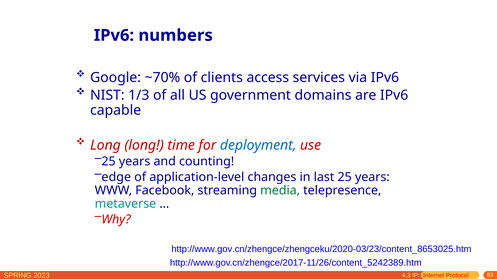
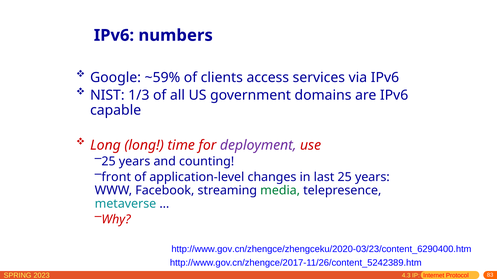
~70%: ~70% -> ~59% (162, 78)
deployment colour: blue -> purple (258, 145)
edge: edge -> front (116, 177)
http://www.gov.cn/zhengce/zhengceku/2020-03/23/content_8653025.htm: http://www.gov.cn/zhengce/zhengceku/2020-03/23/content_8653025.htm -> http://www.gov.cn/zhengce/zhengceku/2020-03/23/content_6290400.htm (321, 250)
